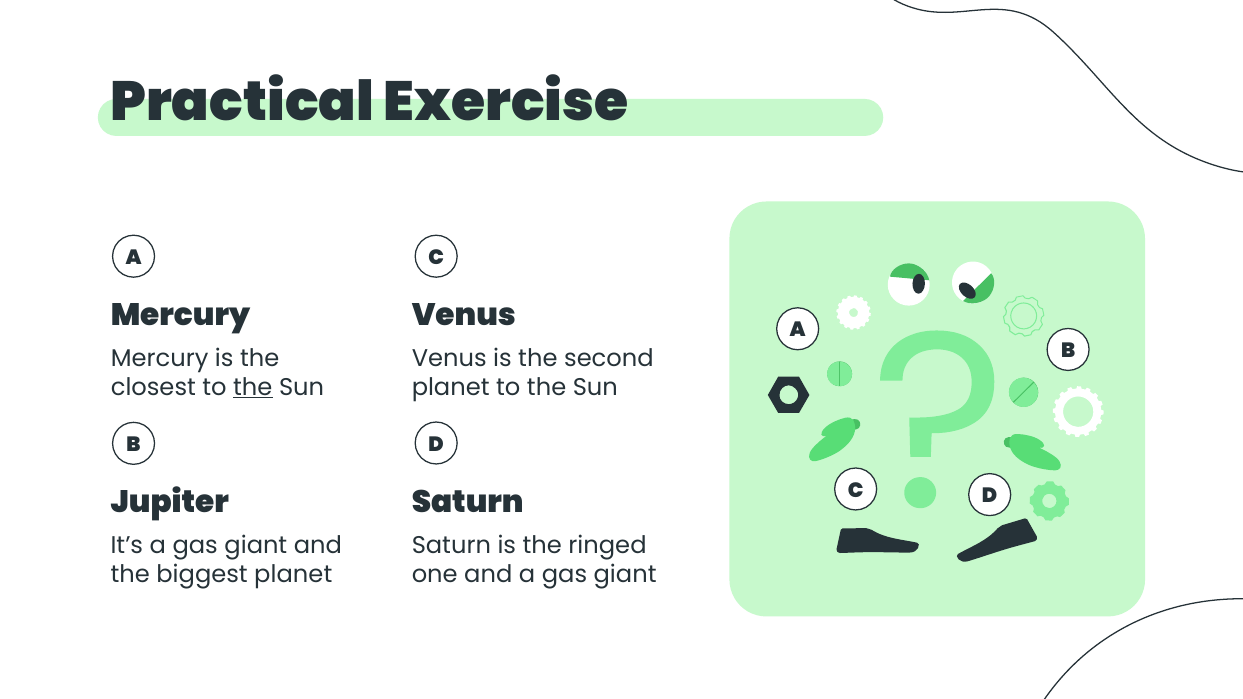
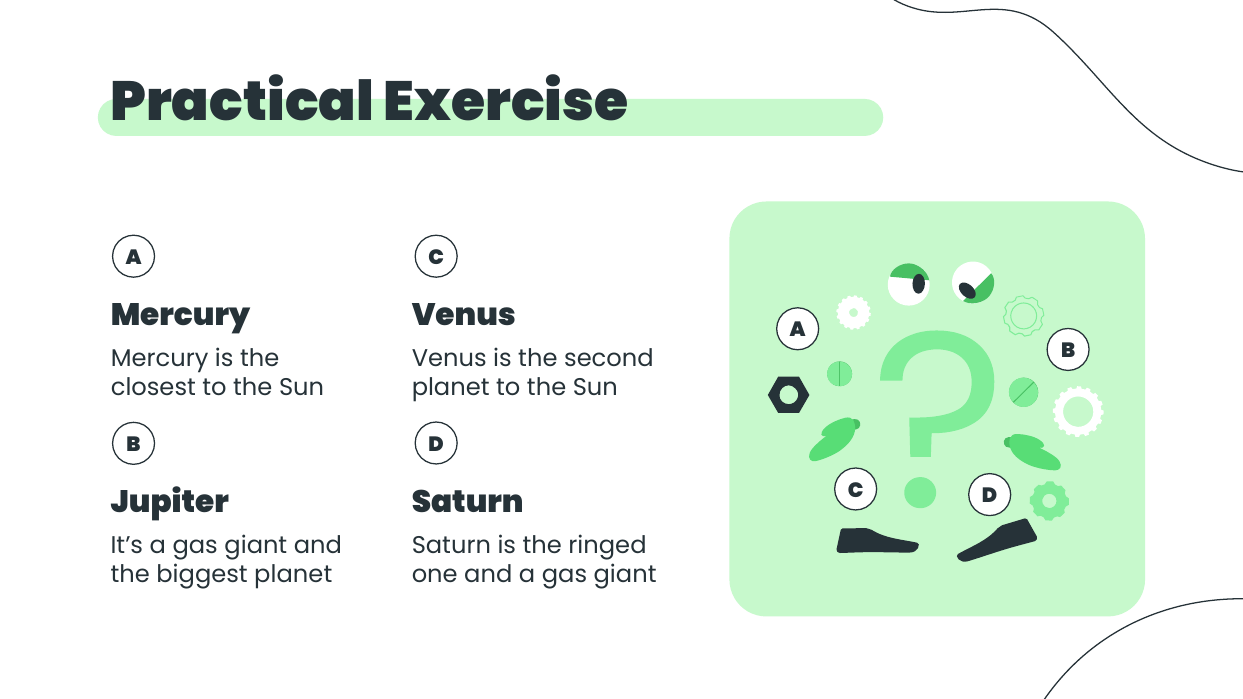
the underline: present -> none (253, 387)
